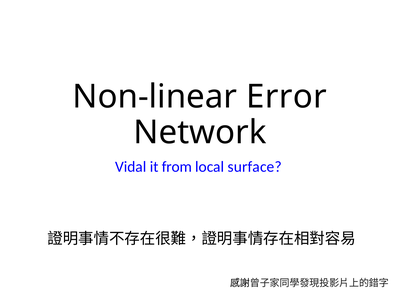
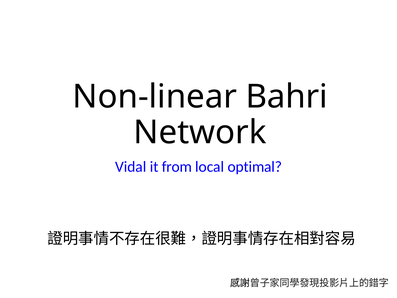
Error: Error -> Bahri (287, 97)
surface: surface -> optimal (255, 167)
